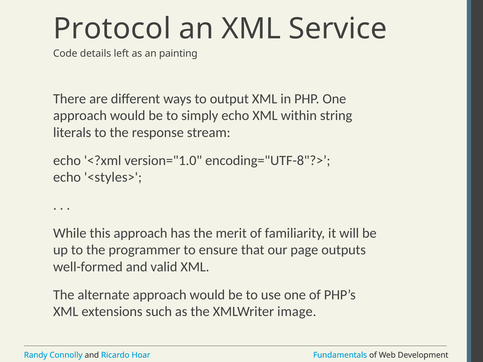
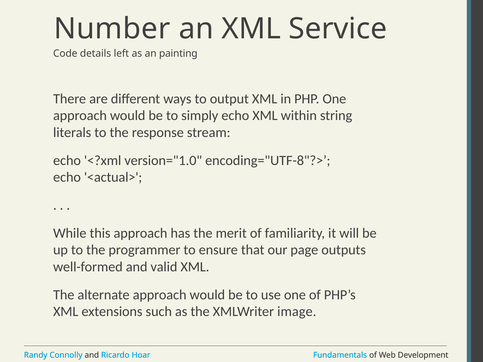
Protocol: Protocol -> Number (112, 29)
<styles>: <styles> -> <actual> (113, 177)
